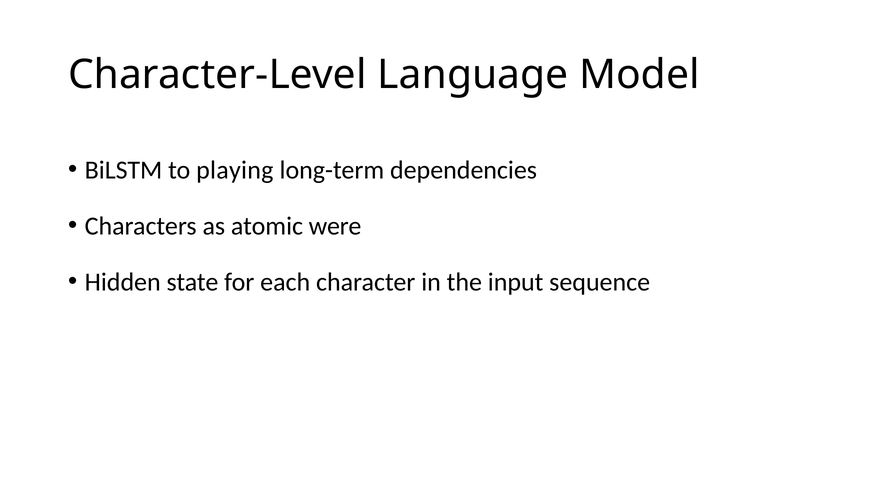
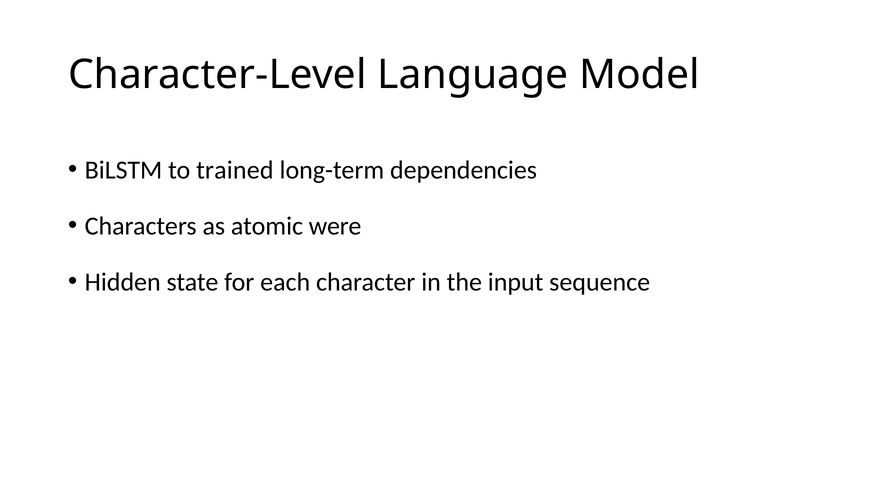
playing: playing -> trained (235, 170)
